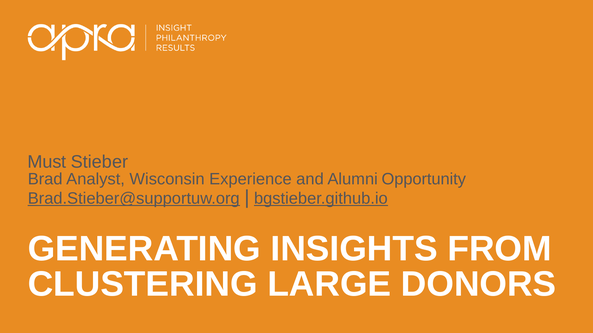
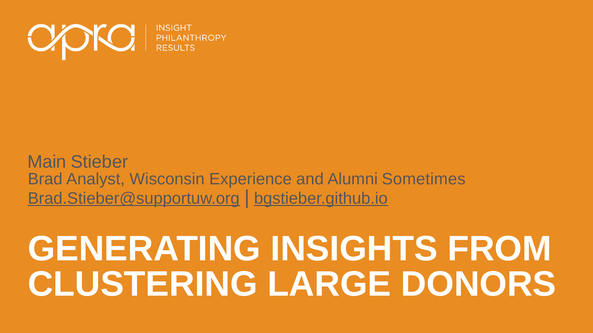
Must: Must -> Main (47, 162)
Opportunity: Opportunity -> Sometimes (424, 179)
